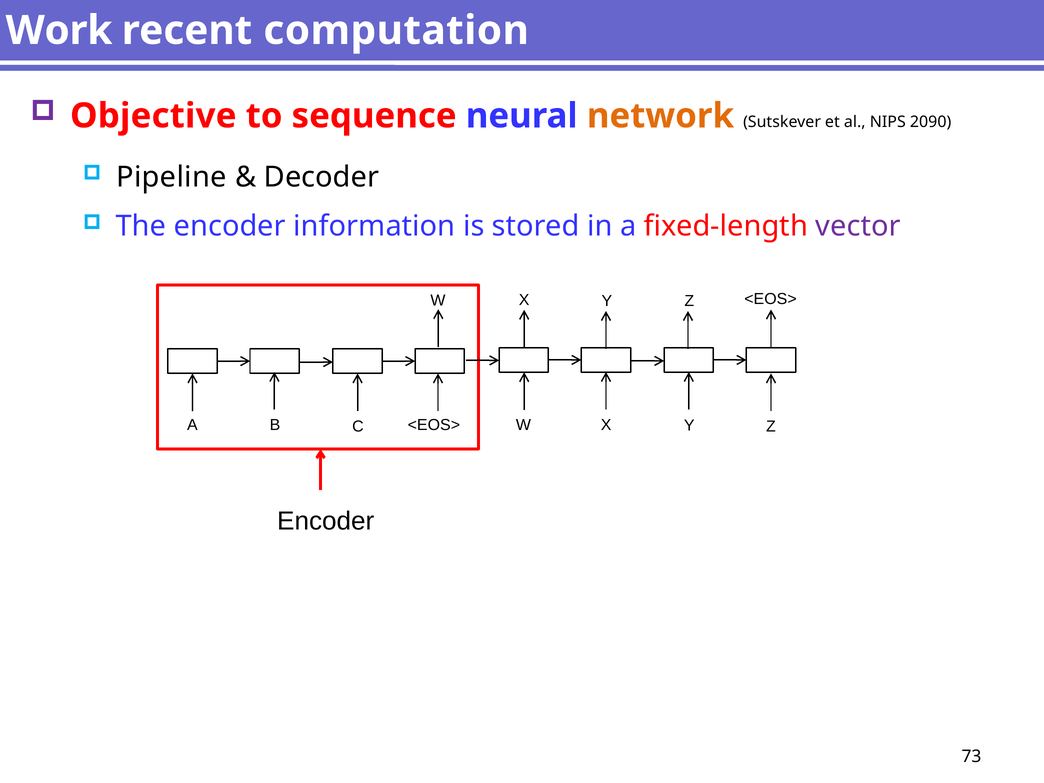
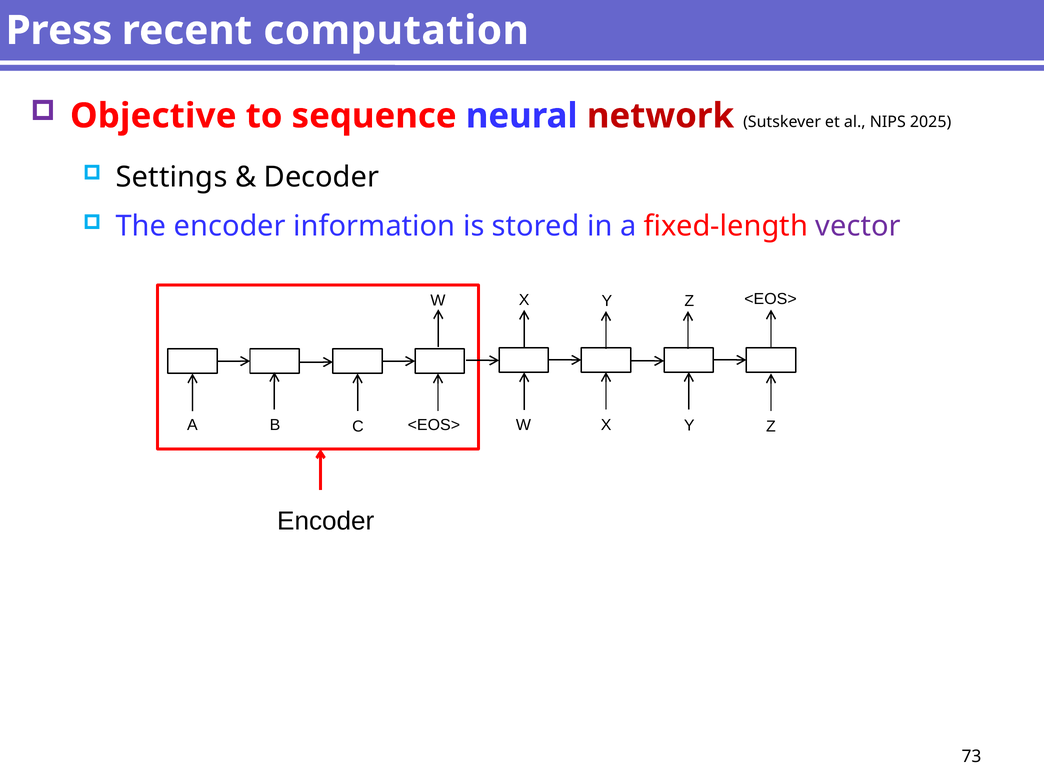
Work: Work -> Press (59, 30)
network colour: orange -> red (660, 116)
2090: 2090 -> 2025 (931, 122)
Pipeline: Pipeline -> Settings (172, 177)
